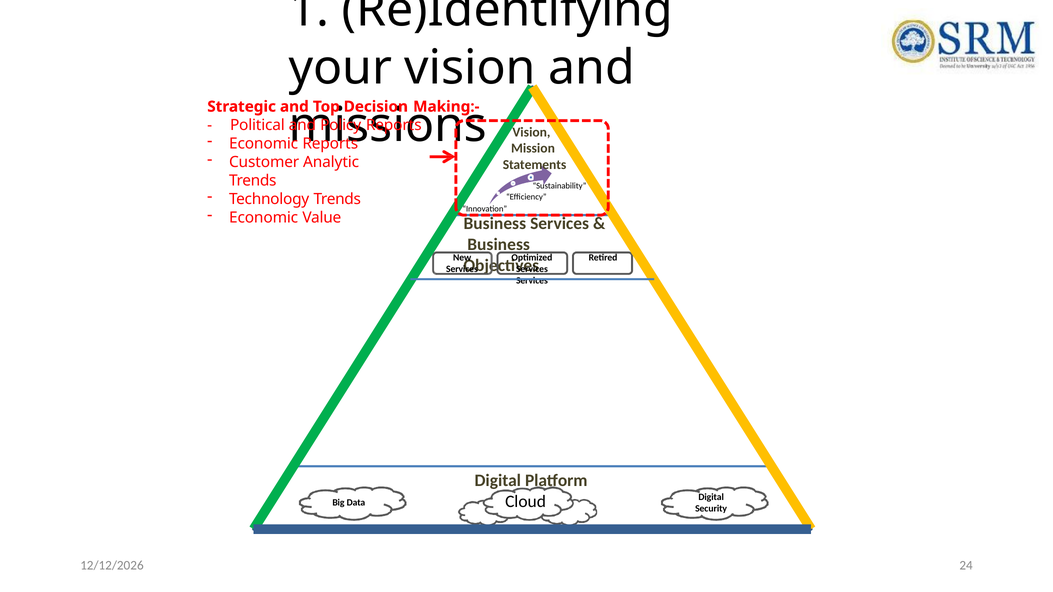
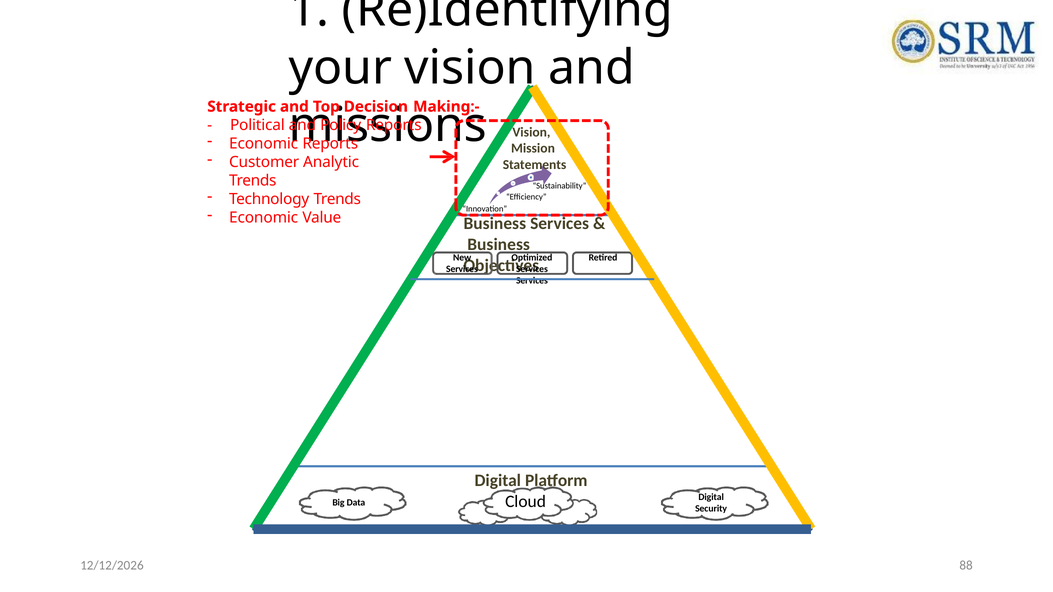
24: 24 -> 88 (966, 566)
